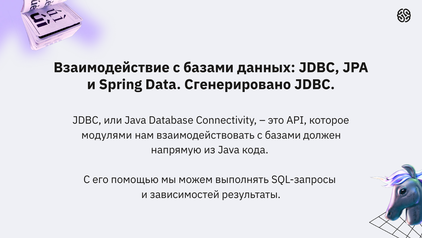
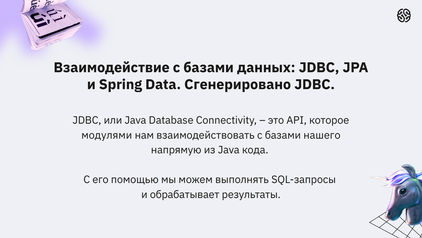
должен: должен -> нашего (322, 135)
зависимостей: зависимостей -> обрабатывает (185, 194)
